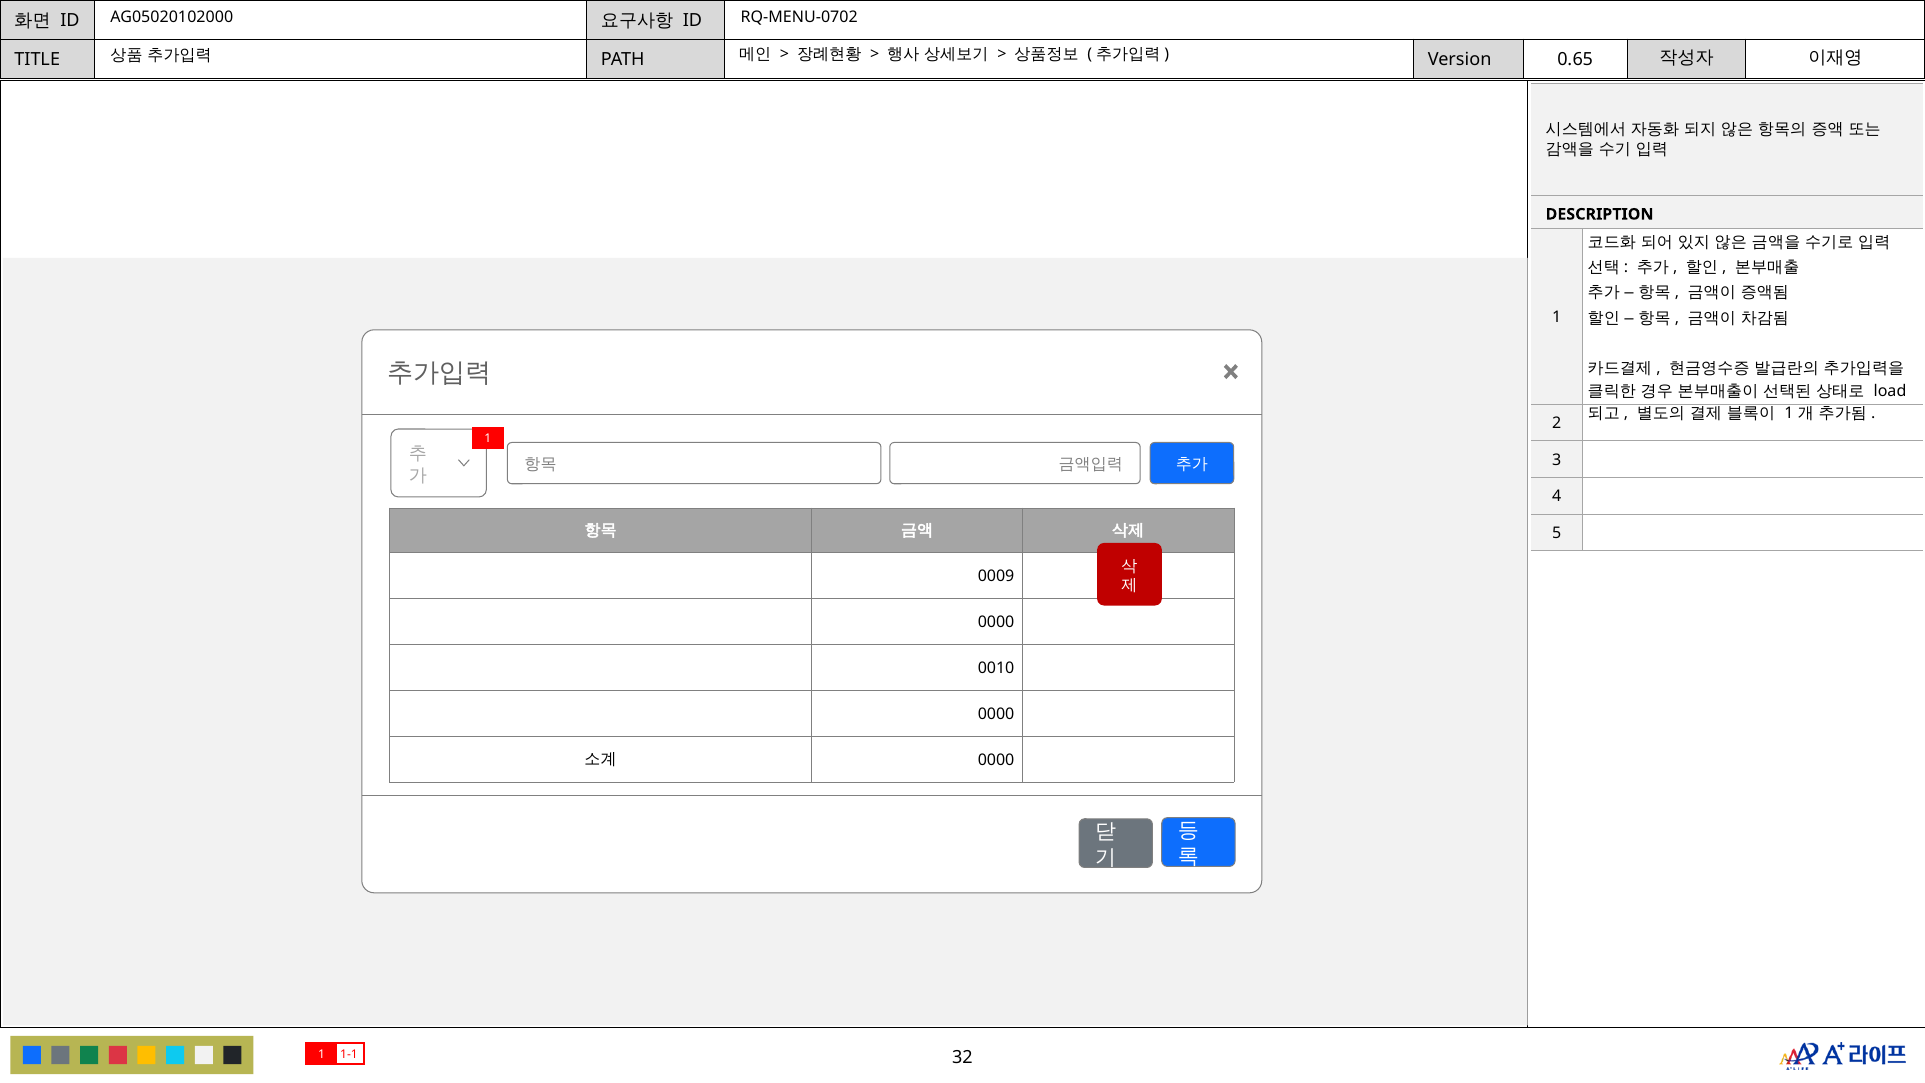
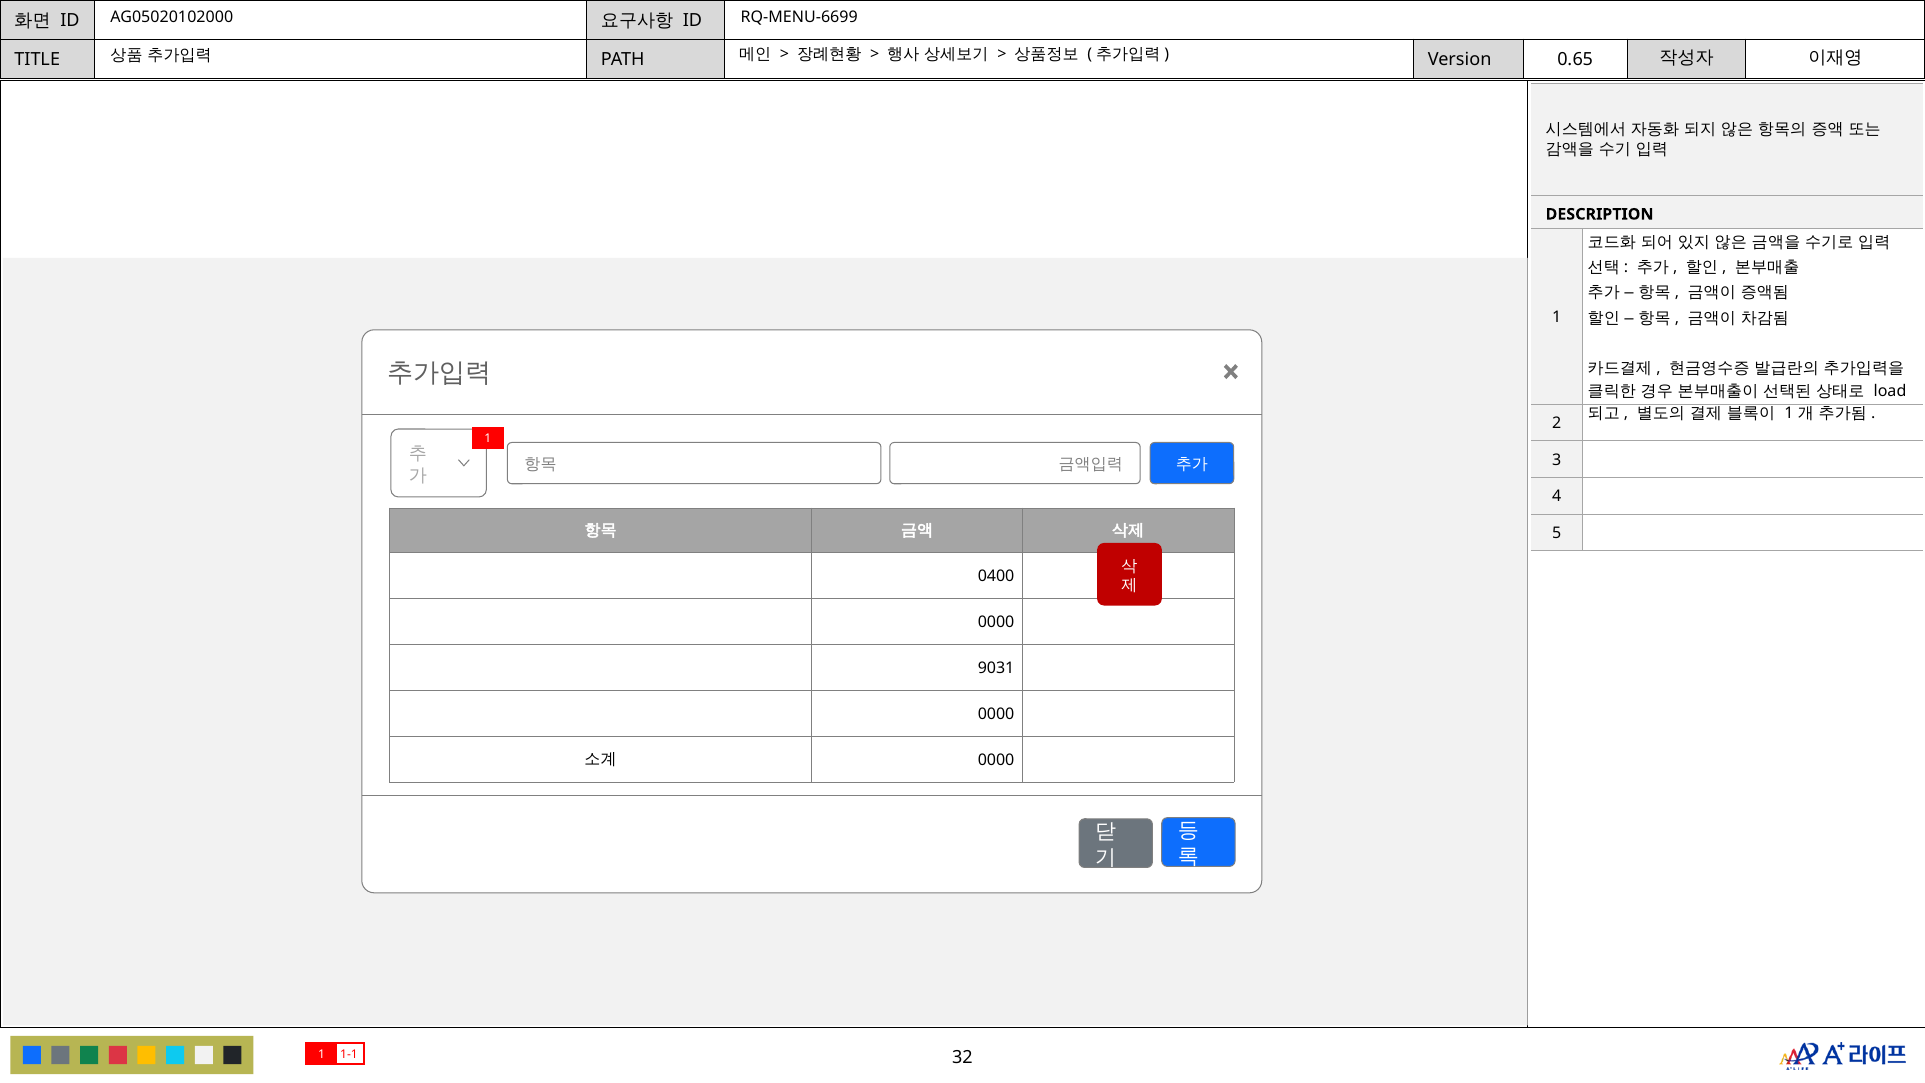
RQ-MENU-0702: RQ-MENU-0702 -> RQ-MENU-6699 (799, 17)
0009: 0009 -> 0400 (996, 576)
0010: 0010 -> 9031 (996, 668)
